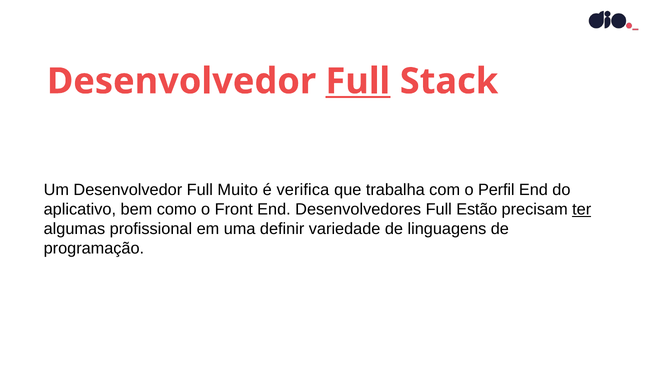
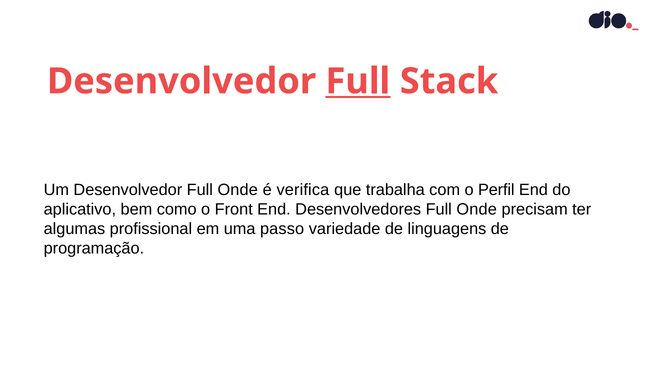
Desenvolvedor Full Muito: Muito -> Onde (238, 190)
Desenvolvedores Full Estão: Estão -> Onde (477, 209)
ter underline: present -> none (582, 209)
definir: definir -> passo (282, 229)
